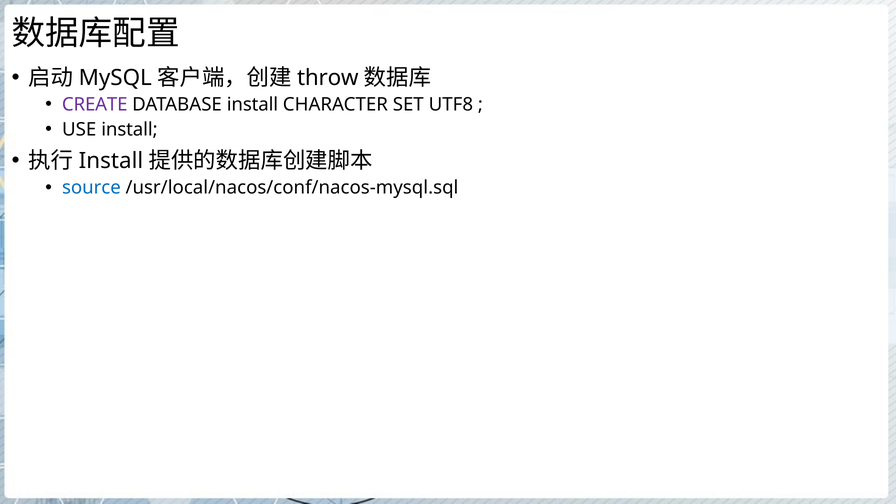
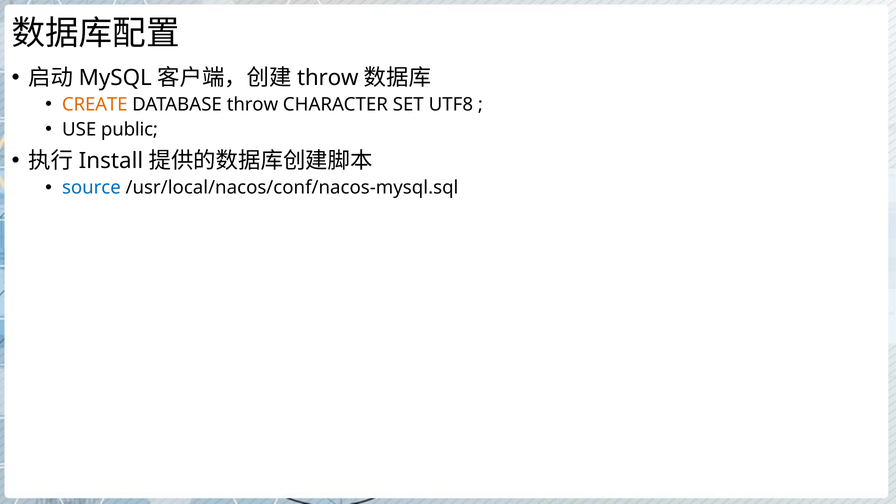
CREATE colour: purple -> orange (95, 105)
DATABASE install: install -> throw (252, 105)
USE install: install -> public (129, 129)
